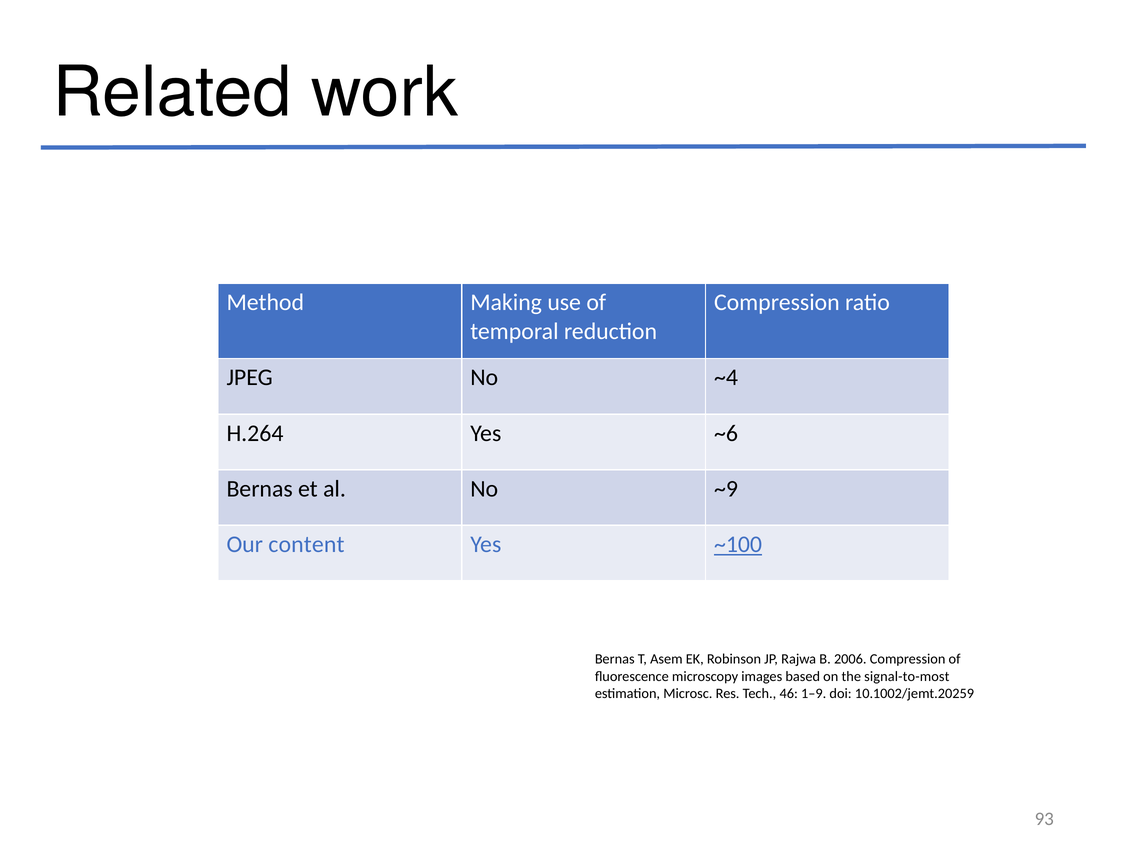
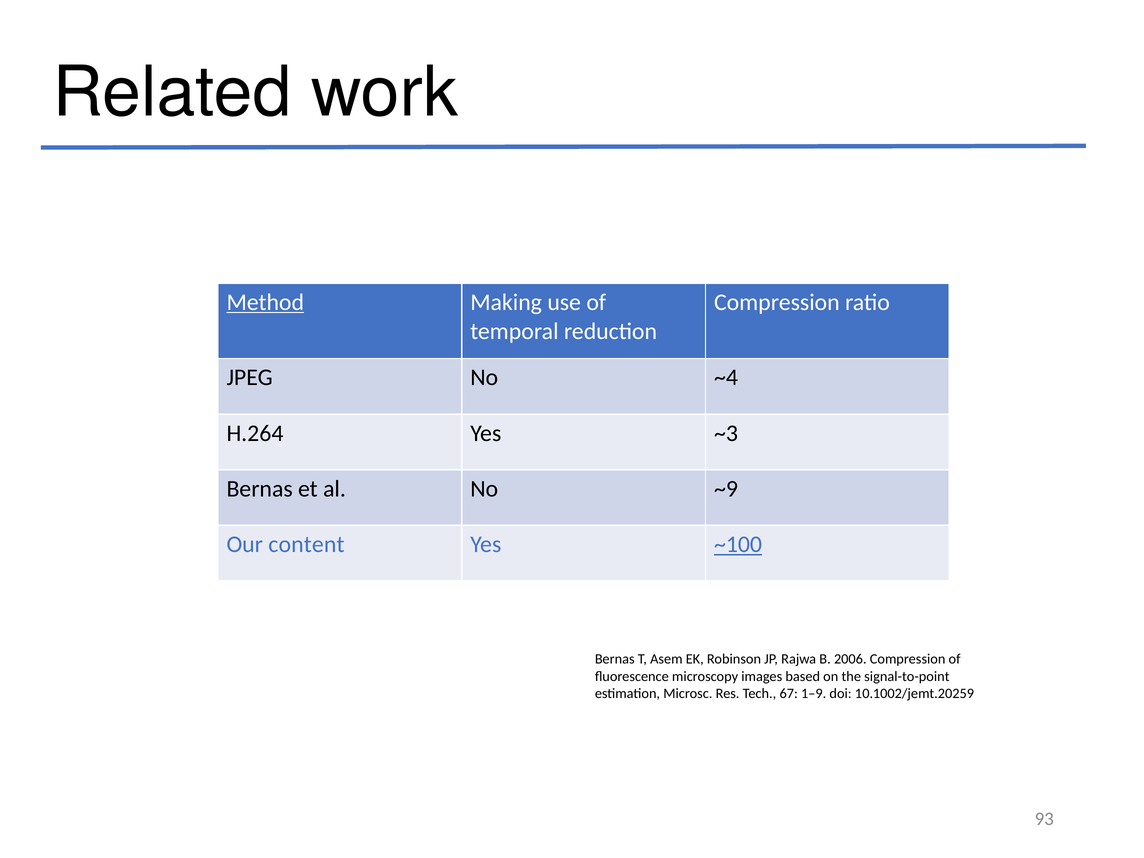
Method underline: none -> present (265, 302)
~6: ~6 -> ~3 (726, 433)
signal-to-most: signal-to-most -> signal-to-point (907, 676)
46: 46 -> 67 (789, 694)
